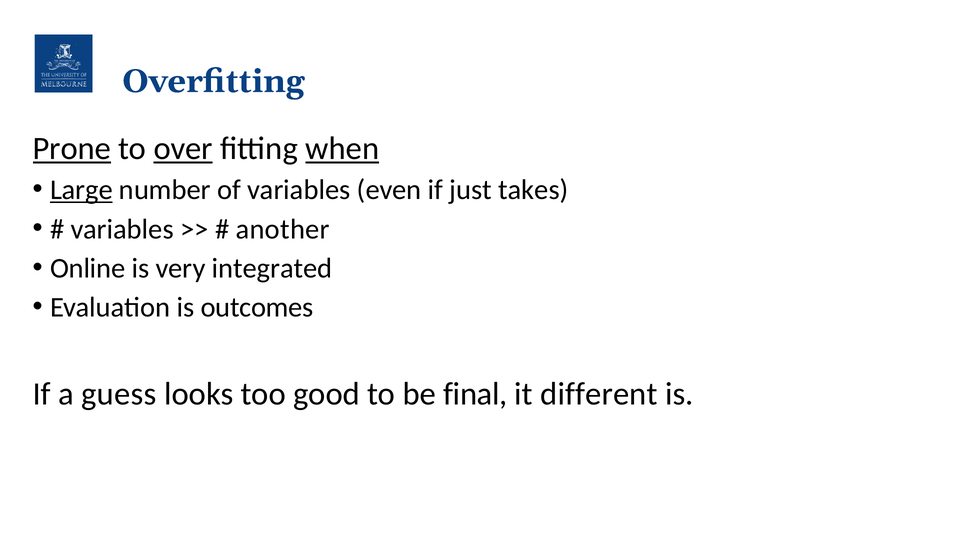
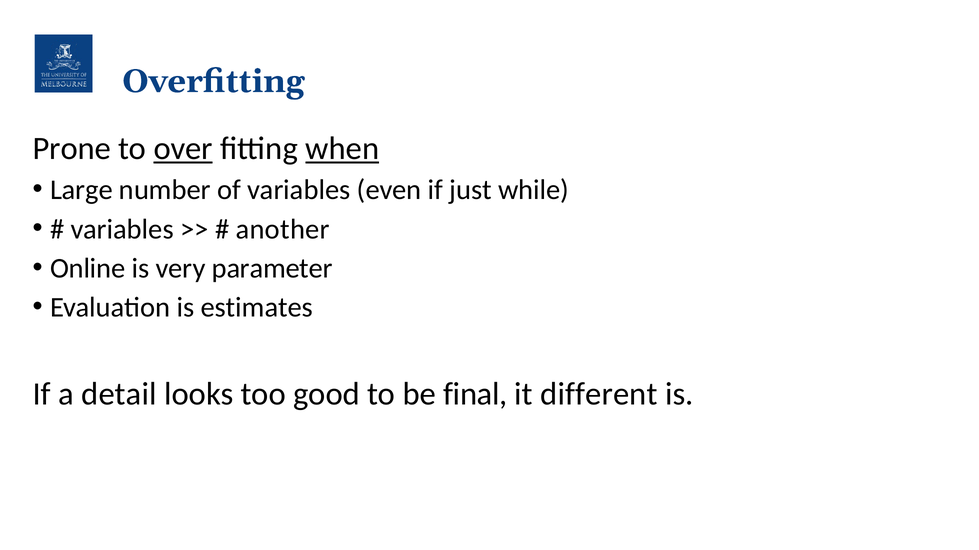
Prone underline: present -> none (72, 149)
Large underline: present -> none (81, 190)
takes: takes -> while (533, 190)
integrated: integrated -> parameter (272, 269)
outcomes: outcomes -> estimates (257, 308)
guess: guess -> detail (119, 394)
